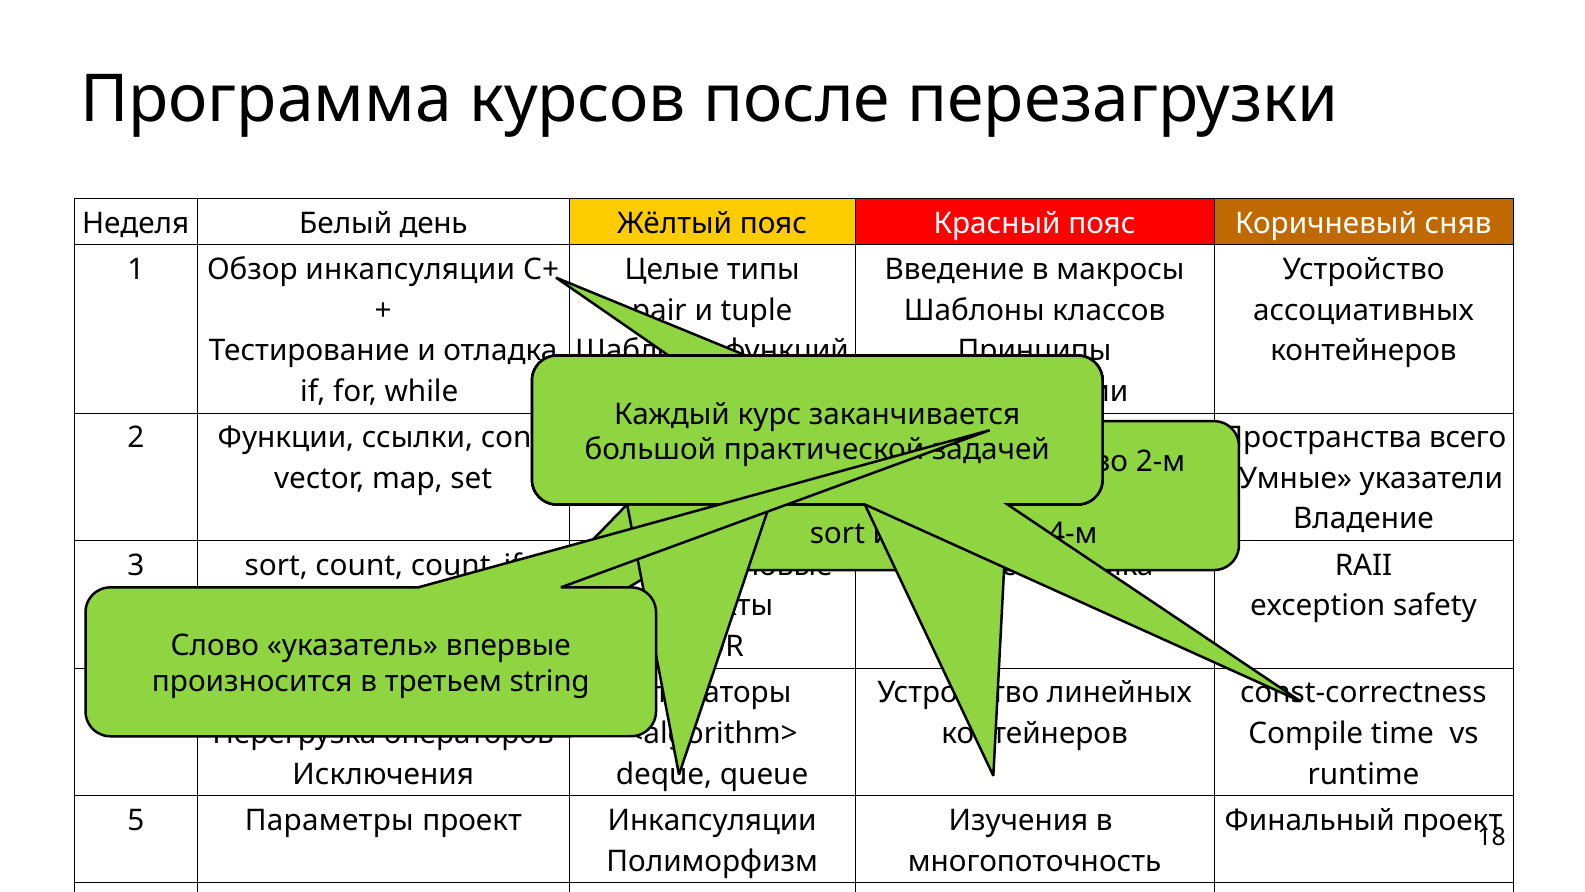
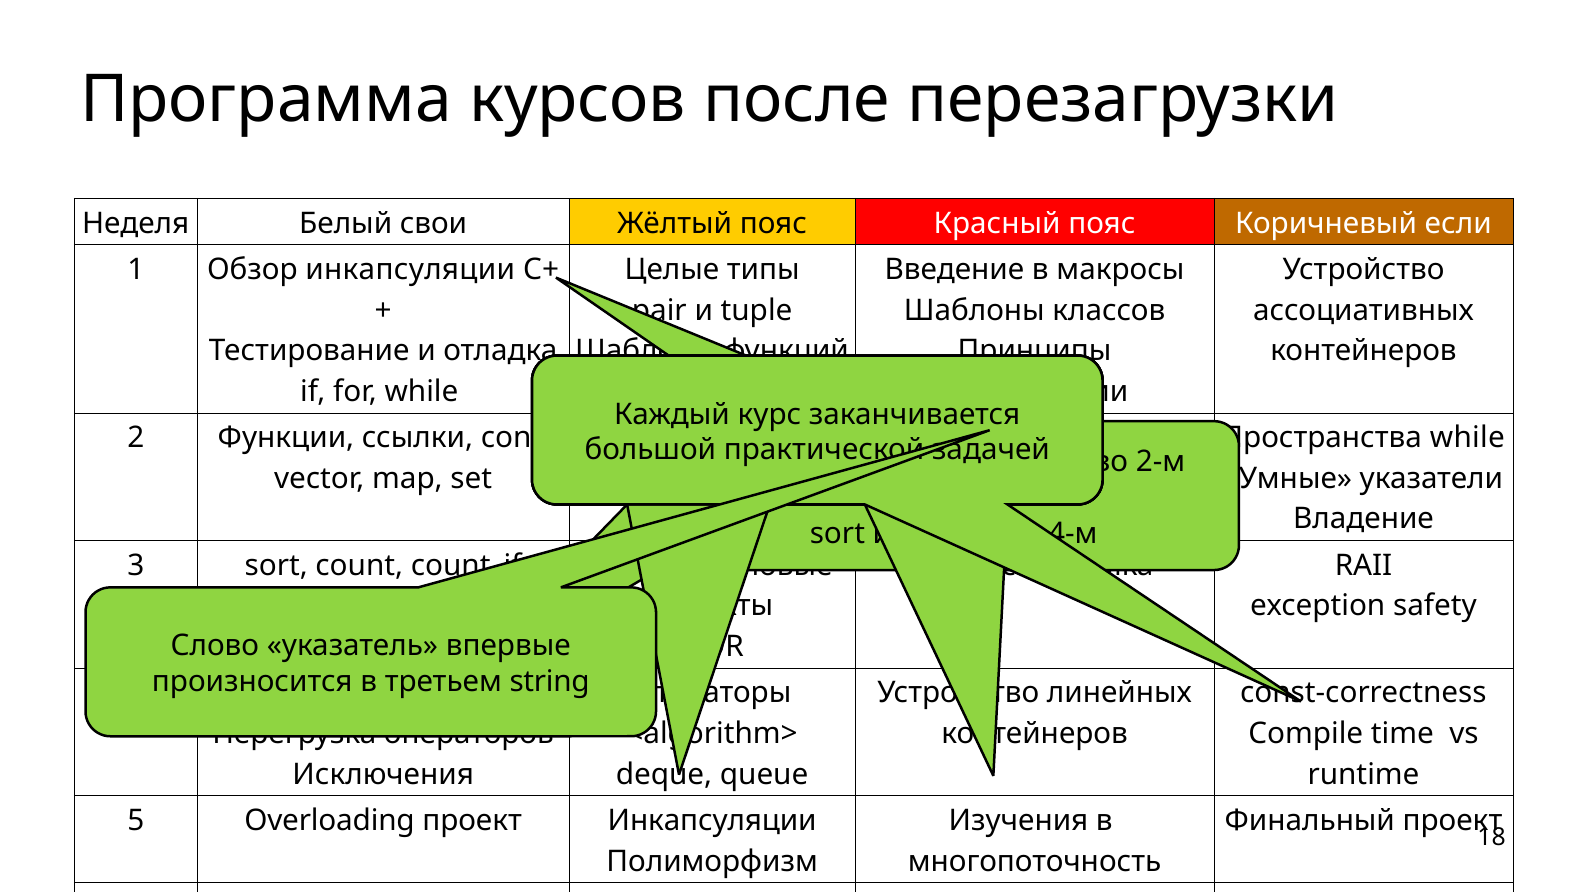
день: день -> свои (434, 223)
сняв: сняв -> если (1458, 223)
всего: всего -> while (1467, 438)
Параметры: Параметры -> Overloading (330, 820)
